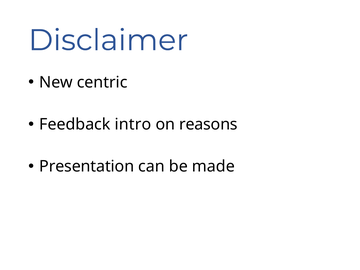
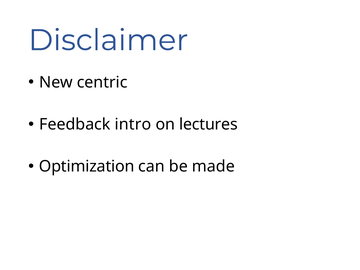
reasons: reasons -> lectures (208, 124)
Presentation: Presentation -> Optimization (87, 166)
